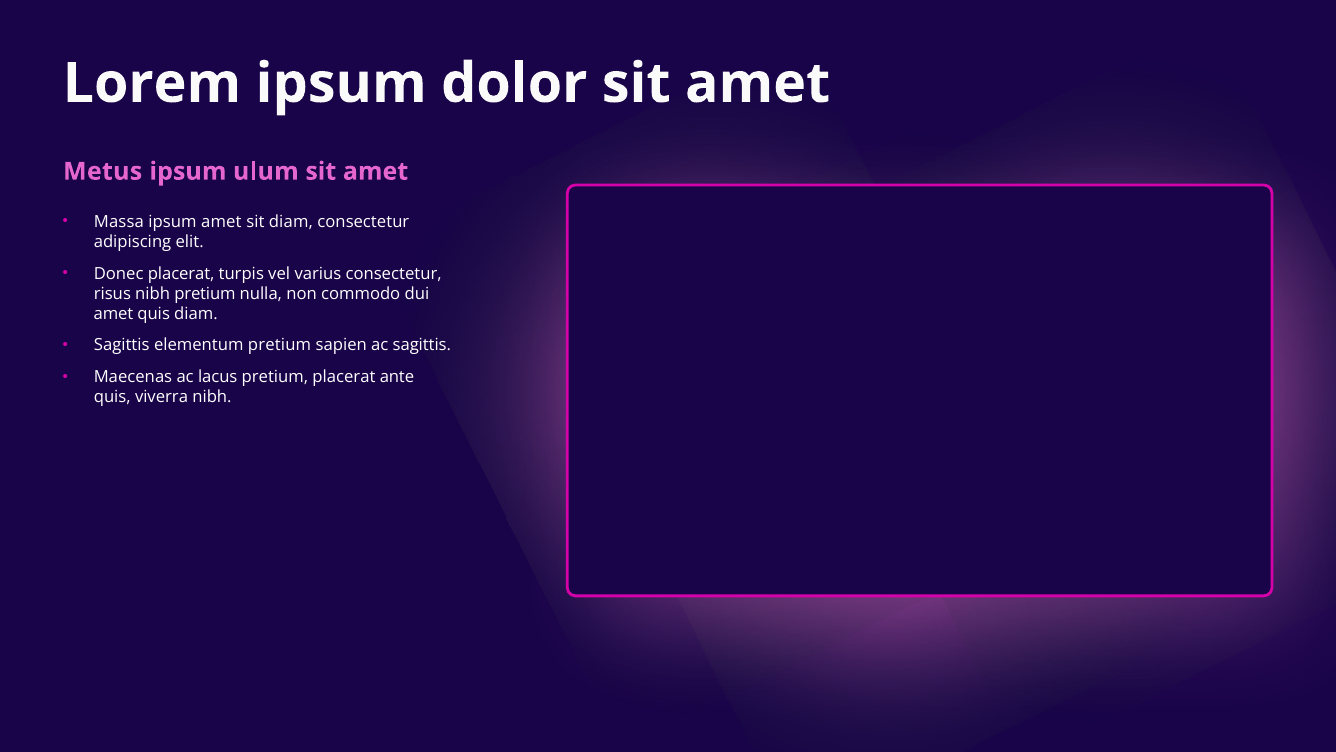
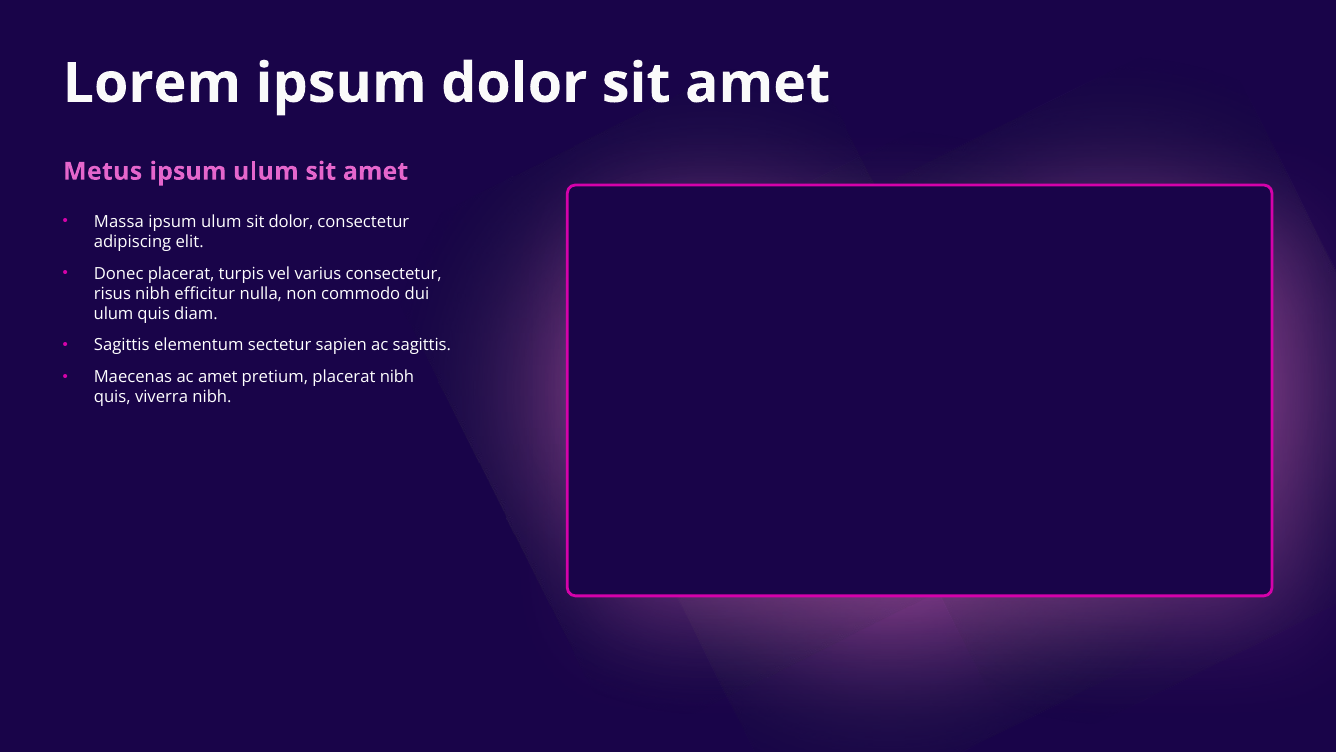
amet: amet -> ulum (221, 222)
sit diam: diam -> dolor (291, 222)
nibh pretium: pretium -> efficitur (205, 293)
amet: amet -> ulum (113, 313)
elementum pretium: pretium -> sectetur (280, 345)
ac lacus: lacus -> amet (218, 377)
placerat ante: ante -> nibh (397, 377)
